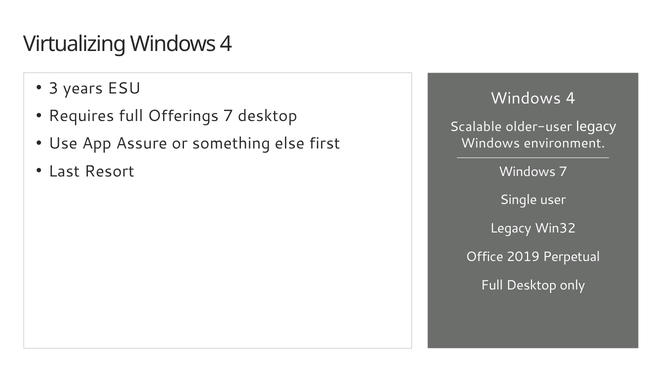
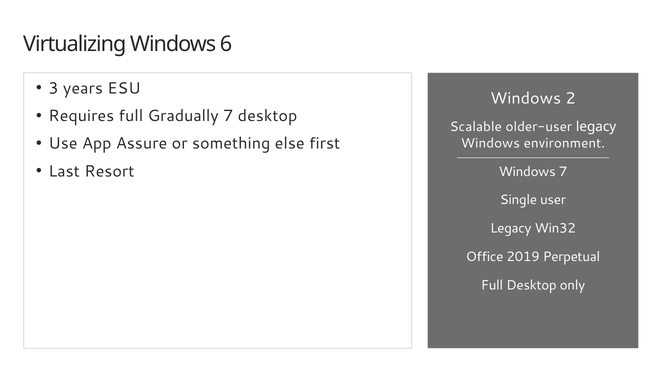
Virtualizing Windows 4: 4 -> 6 (226, 44)
4: 4 -> 2 (571, 98)
Offerings: Offerings -> Gradually (183, 116)
